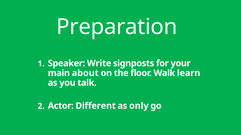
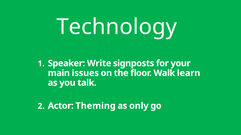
Preparation: Preparation -> Technology (117, 27)
about: about -> issues (85, 73)
Different: Different -> Theming (96, 106)
